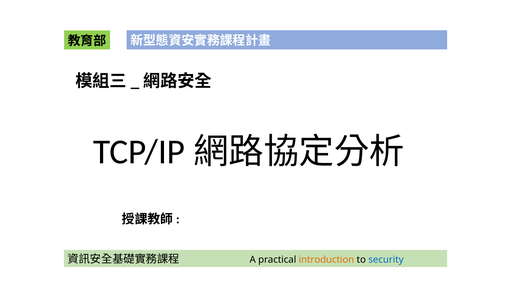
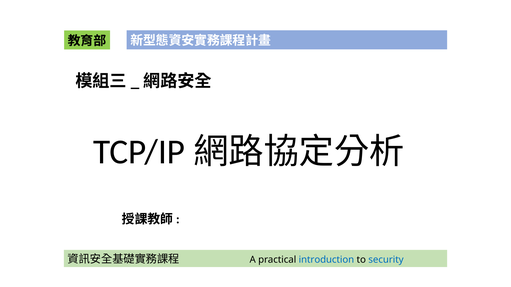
introduction colour: orange -> blue (326, 260)
